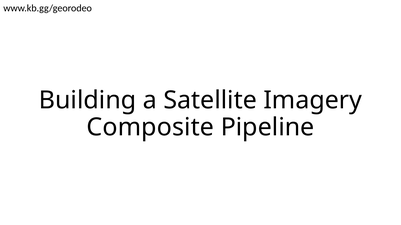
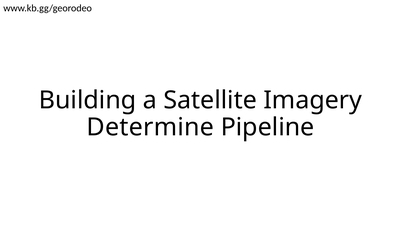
Composite: Composite -> Determine (150, 127)
